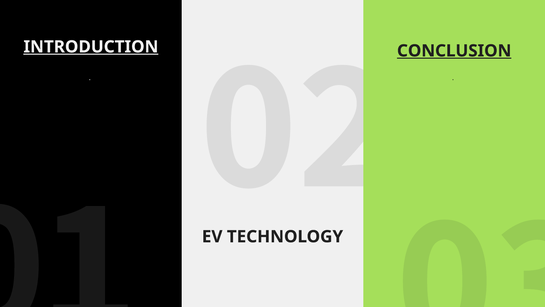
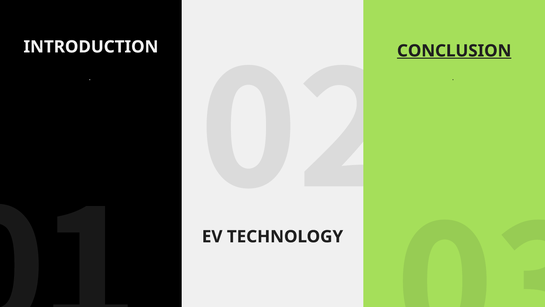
INTRODUCTION underline: present -> none (91, 47)
